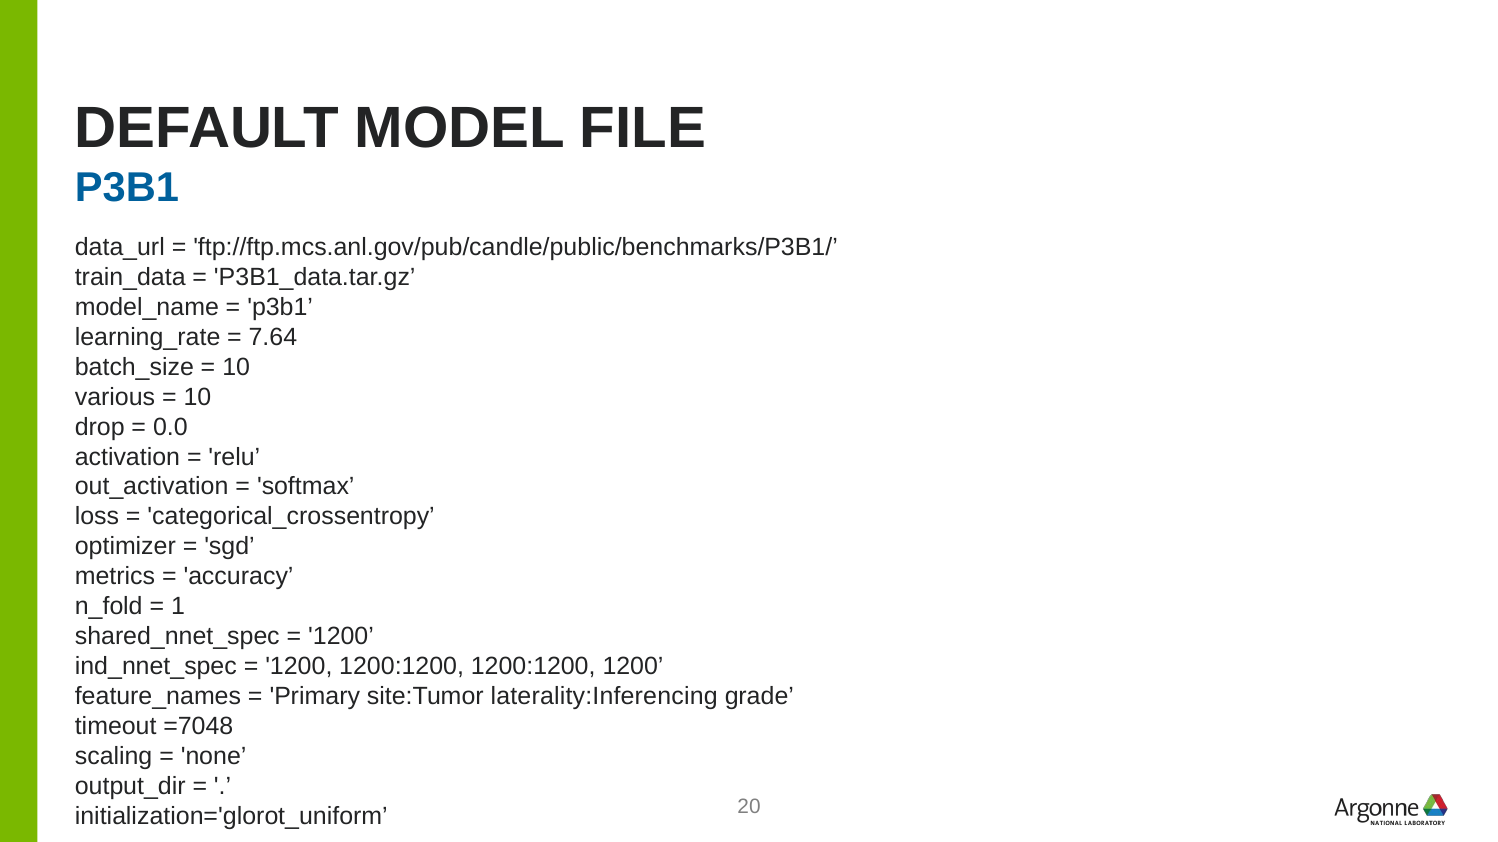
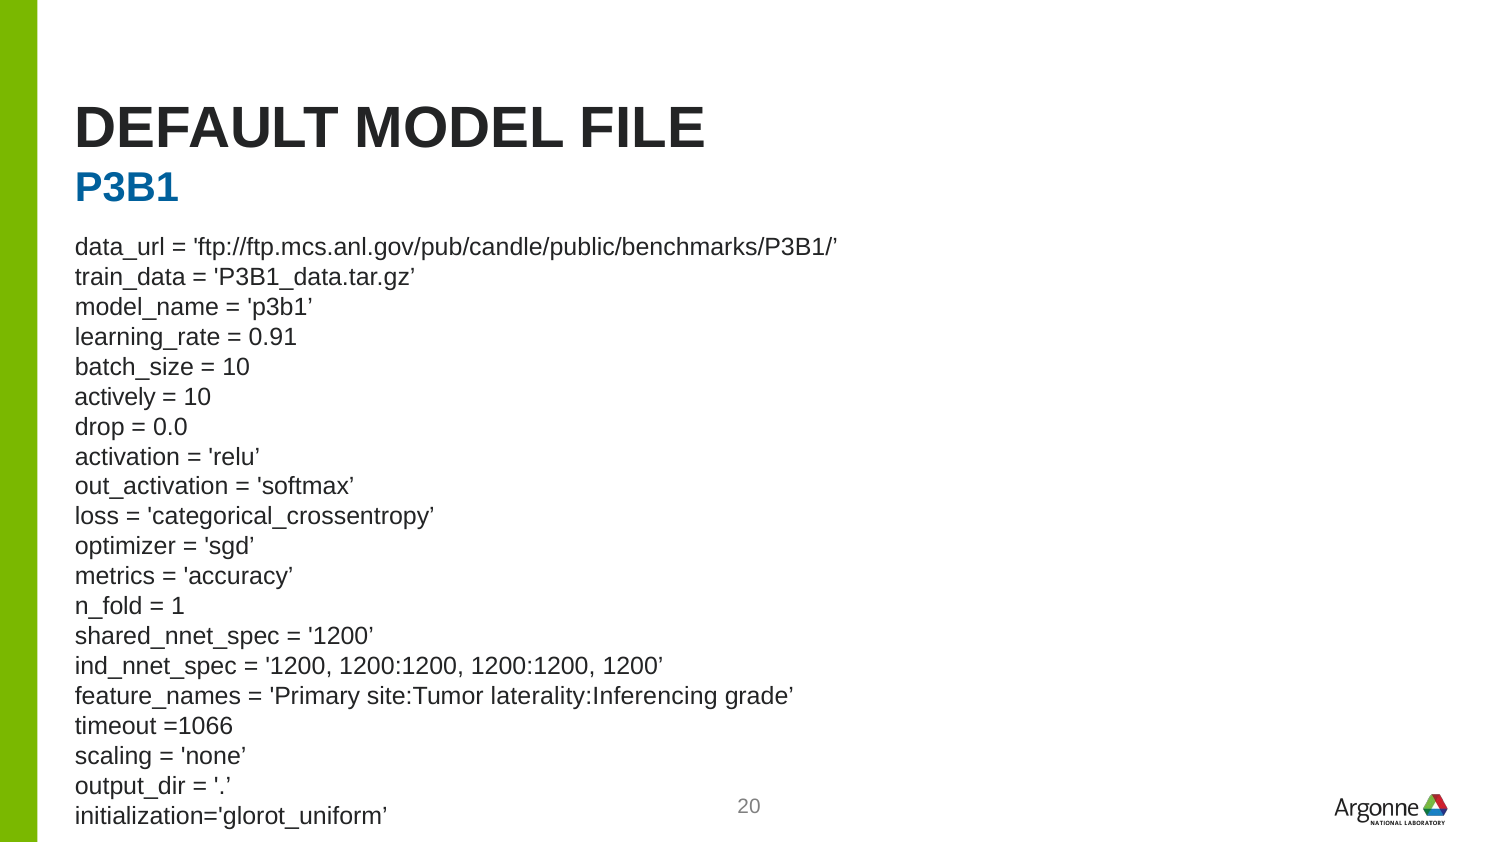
7.64: 7.64 -> 0.91 (273, 337)
various: various -> actively (115, 397)
=7048: =7048 -> =1066 (198, 727)
